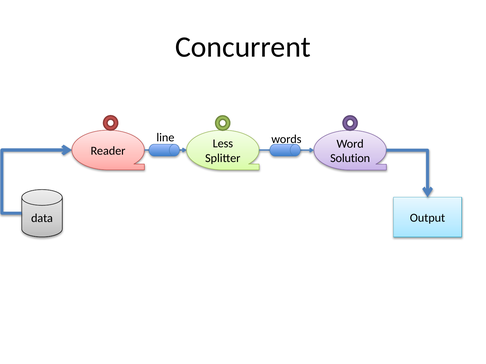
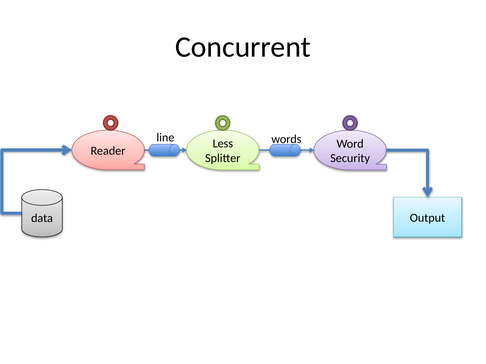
Solution: Solution -> Security (350, 158)
